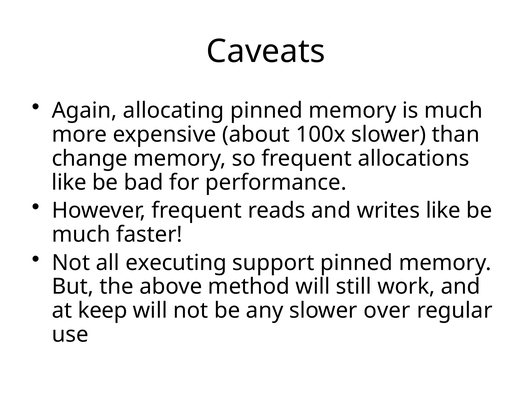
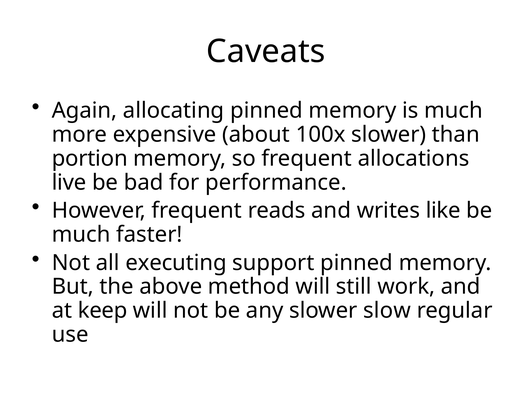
change: change -> portion (90, 158)
like: like -> live (69, 182)
over: over -> slow (387, 311)
